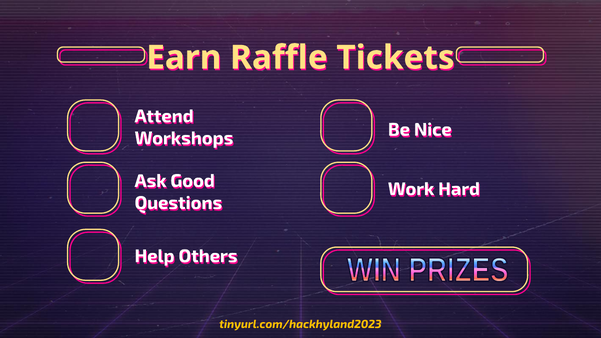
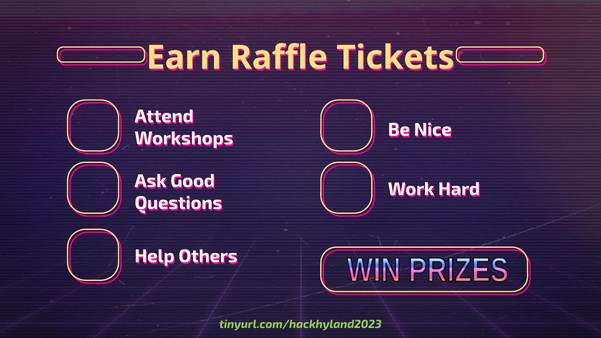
tinyurl.com/hackhyland2023 colour: yellow -> light green (300, 324)
